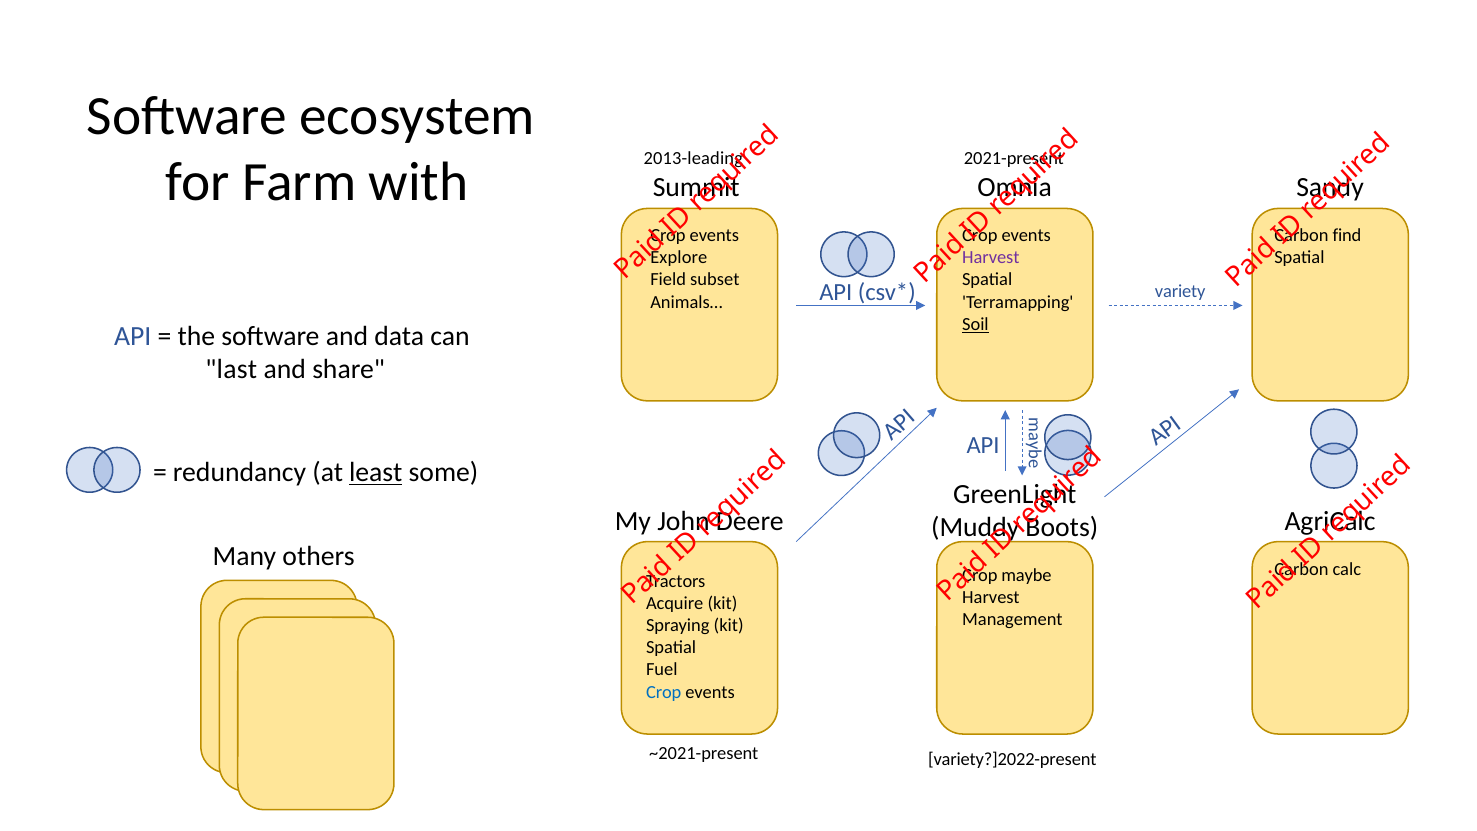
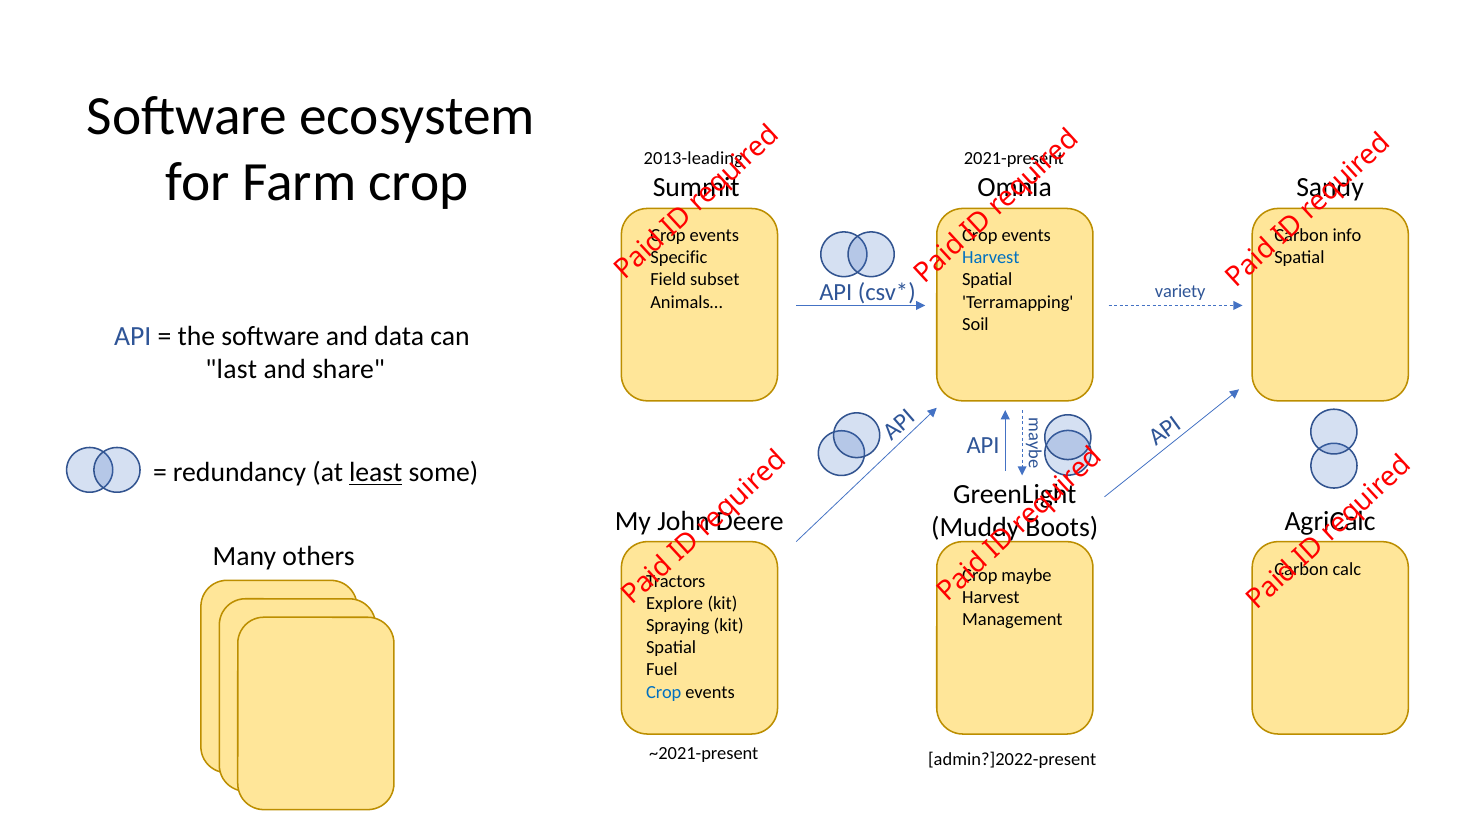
Farm with: with -> crop (419, 182)
find: find -> info (1347, 235)
Explore: Explore -> Specific (679, 258)
Harvest colour: purple -> blue (991, 258)
Soil underline: present -> none (975, 324)
Acquire: Acquire -> Explore (675, 603)
variety?]2022-present: variety?]2022-present -> admin?]2022-present (1012, 759)
